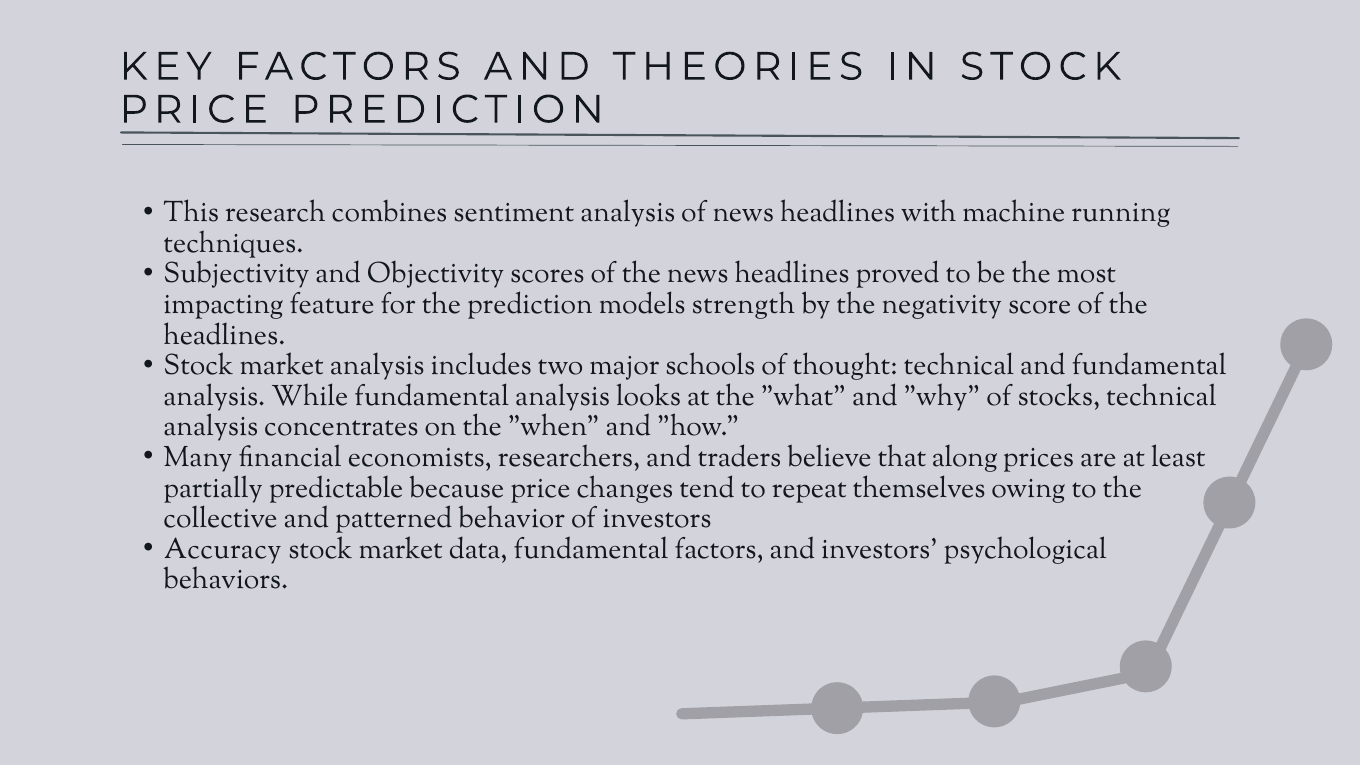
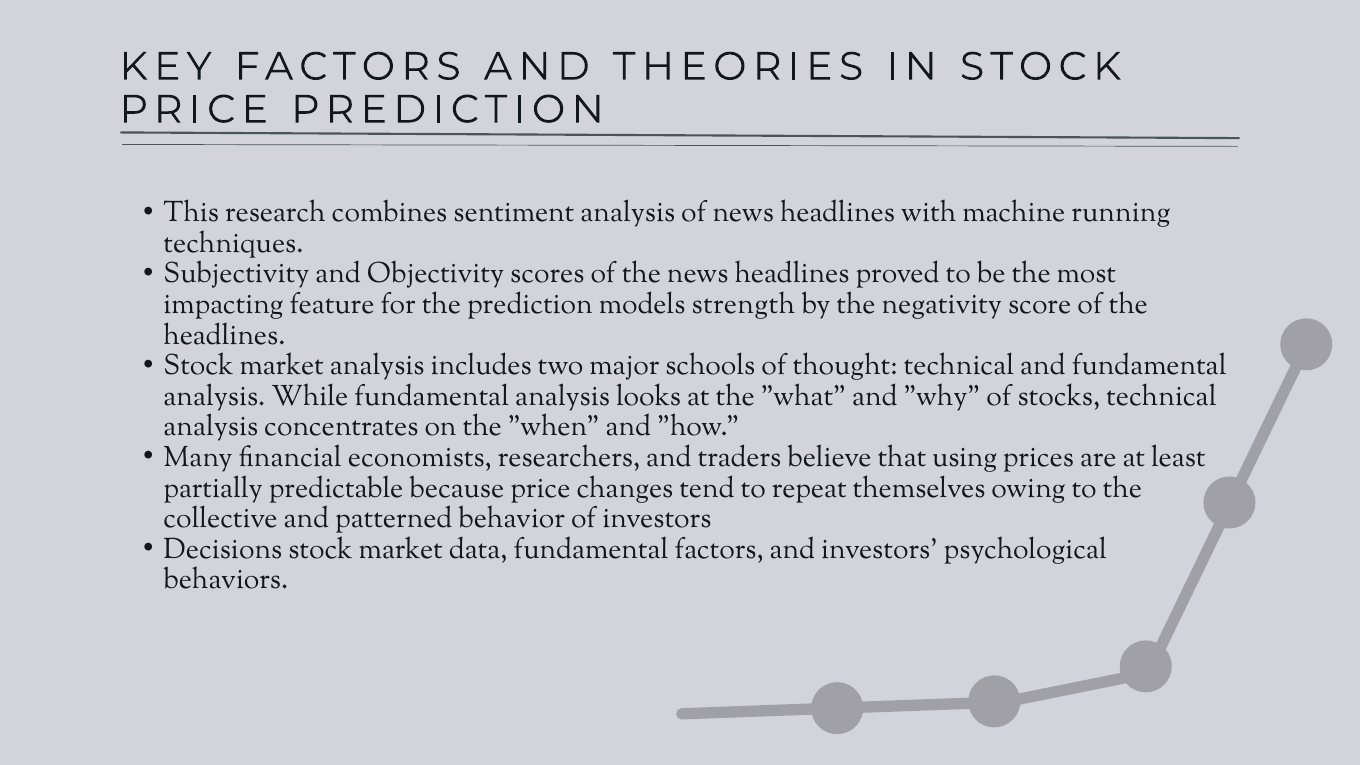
along: along -> using (965, 457)
Accuracy: Accuracy -> Decisions (223, 549)
